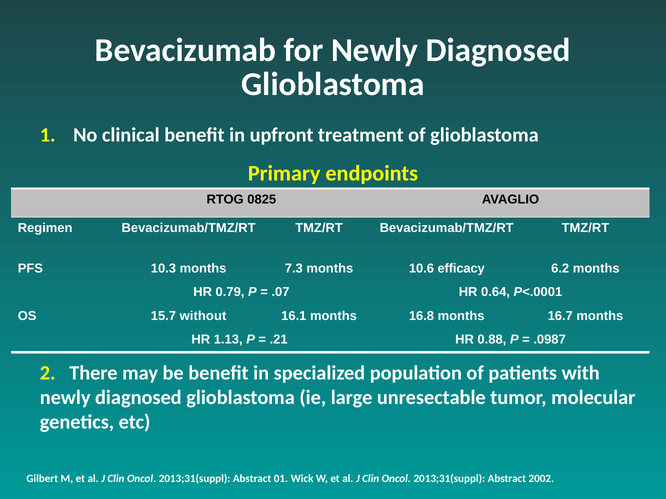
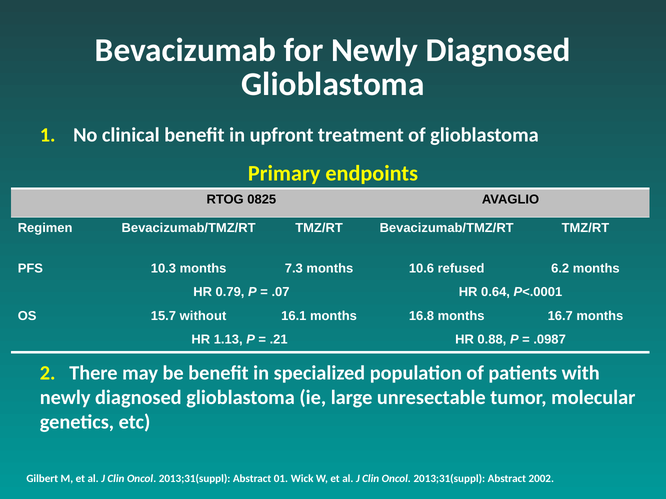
efficacy: efficacy -> refused (461, 269)
